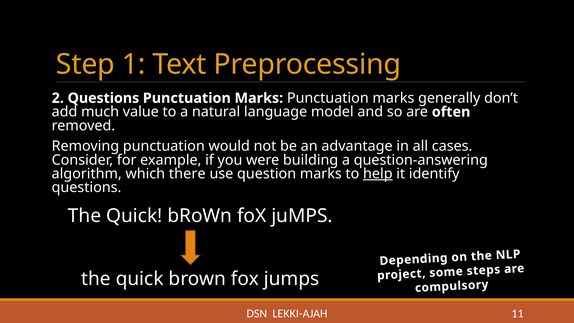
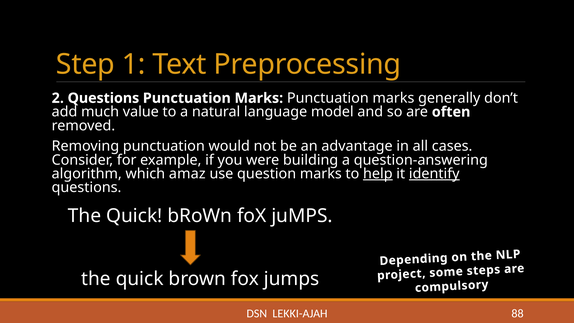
there: there -> amaz (187, 174)
identify underline: none -> present (434, 174)
11: 11 -> 88 (518, 313)
